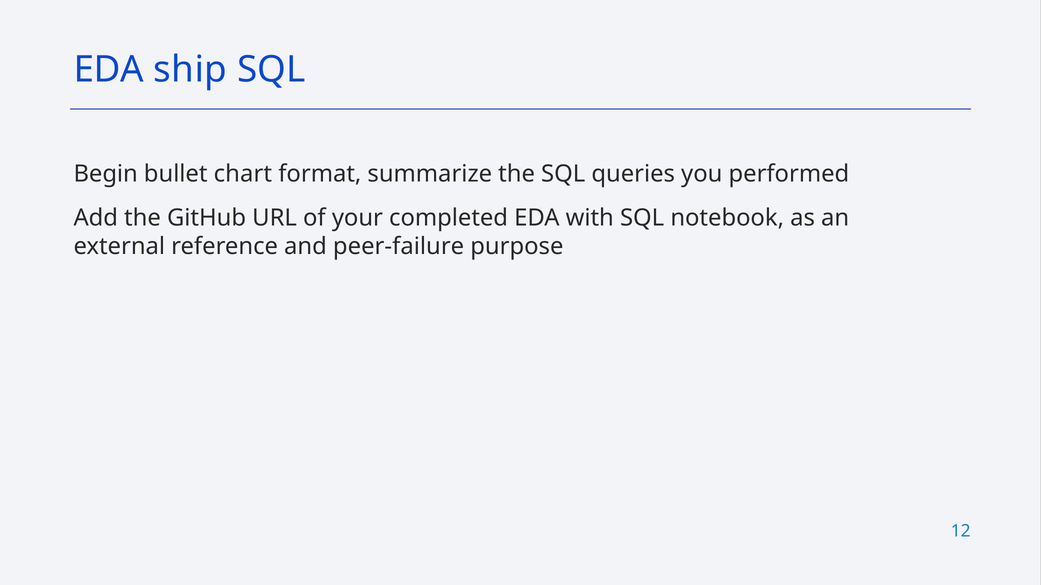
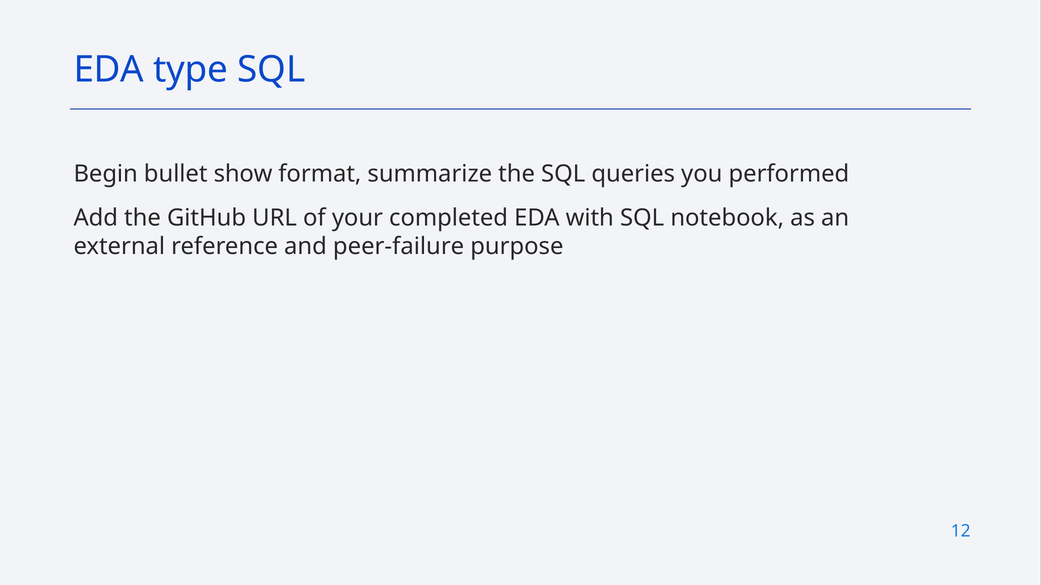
ship: ship -> type (191, 70)
chart: chart -> show (243, 174)
